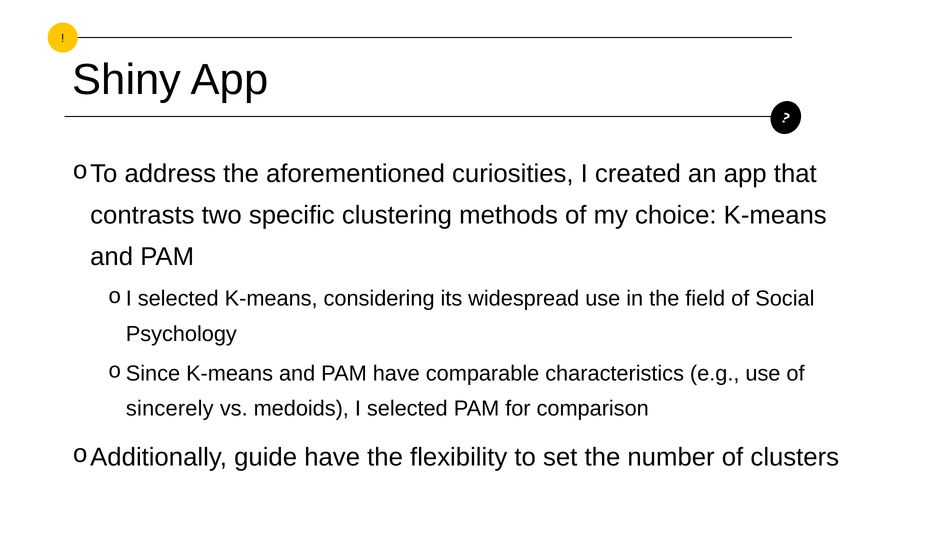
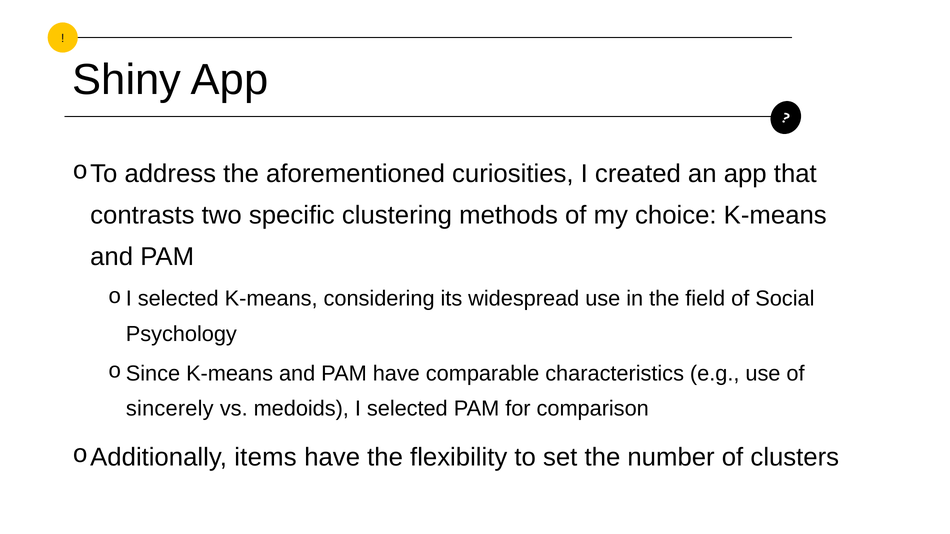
guide: guide -> items (266, 457)
